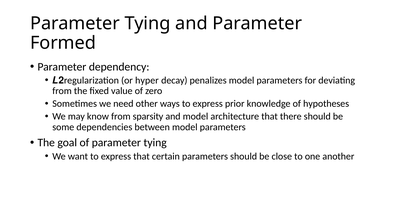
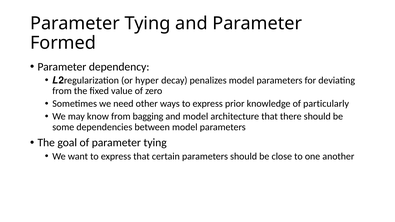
hypotheses: hypotheses -> particularly (326, 104)
sparsity: sparsity -> bagging (148, 116)
